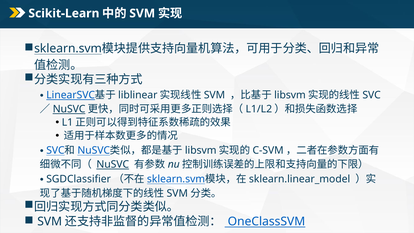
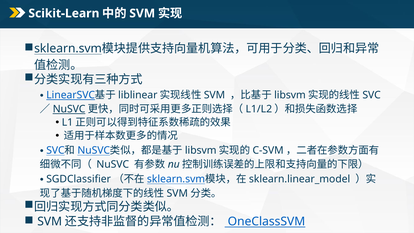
NuSVC underline: present -> none (113, 164)
